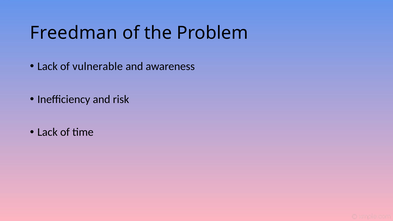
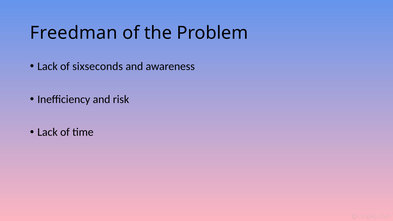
vulnerable: vulnerable -> sixseconds (98, 66)
